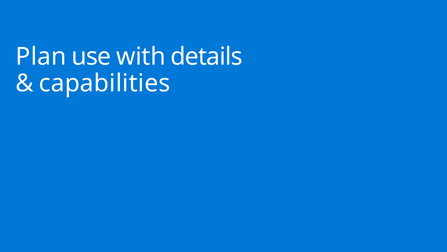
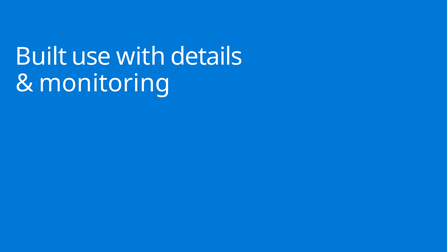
Plan: Plan -> Built (41, 57)
capabilities: capabilities -> monitoring (104, 83)
